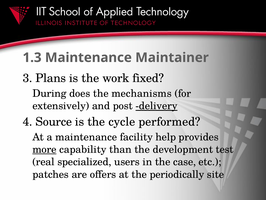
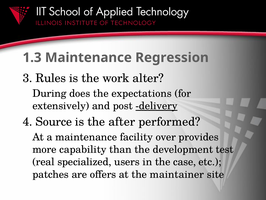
Maintainer: Maintainer -> Regression (172, 57)
Plans: Plans -> Rules (51, 78)
fixed: fixed -> alter (148, 78)
mechanisms: mechanisms -> expectations (142, 93)
cycle: cycle -> after (122, 121)
help: help -> over (166, 137)
more underline: present -> none (44, 149)
periodically: periodically -> maintainer (177, 174)
